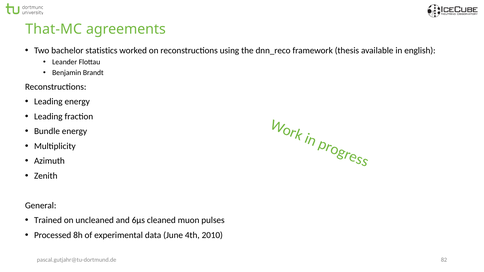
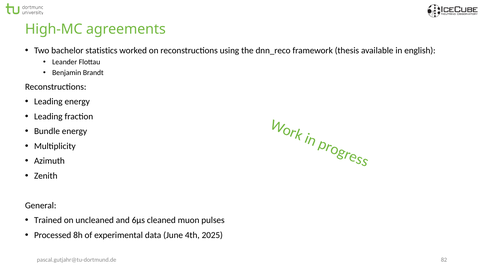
That-MC: That-MC -> High-MC (54, 29)
2010: 2010 -> 2025 (212, 235)
